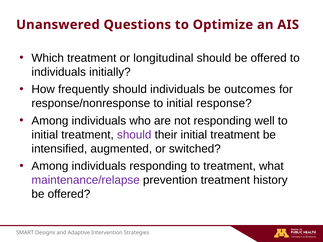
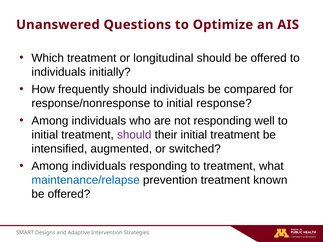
outcomes: outcomes -> compared (250, 89)
maintenance/relapse colour: purple -> blue (86, 180)
history: history -> known (270, 180)
